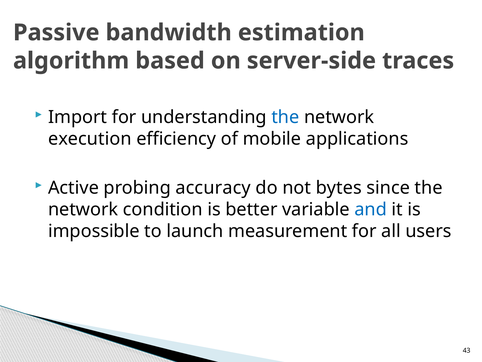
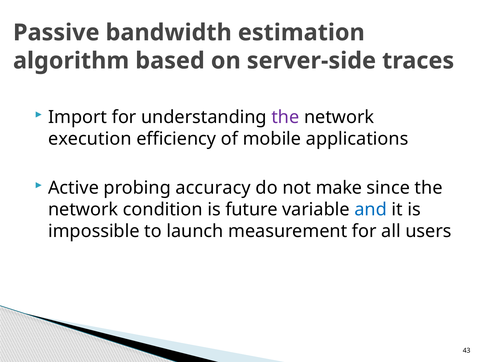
the colour: blue -> purple (285, 117)
bytes: bytes -> make (339, 187)
better: better -> future (252, 209)
